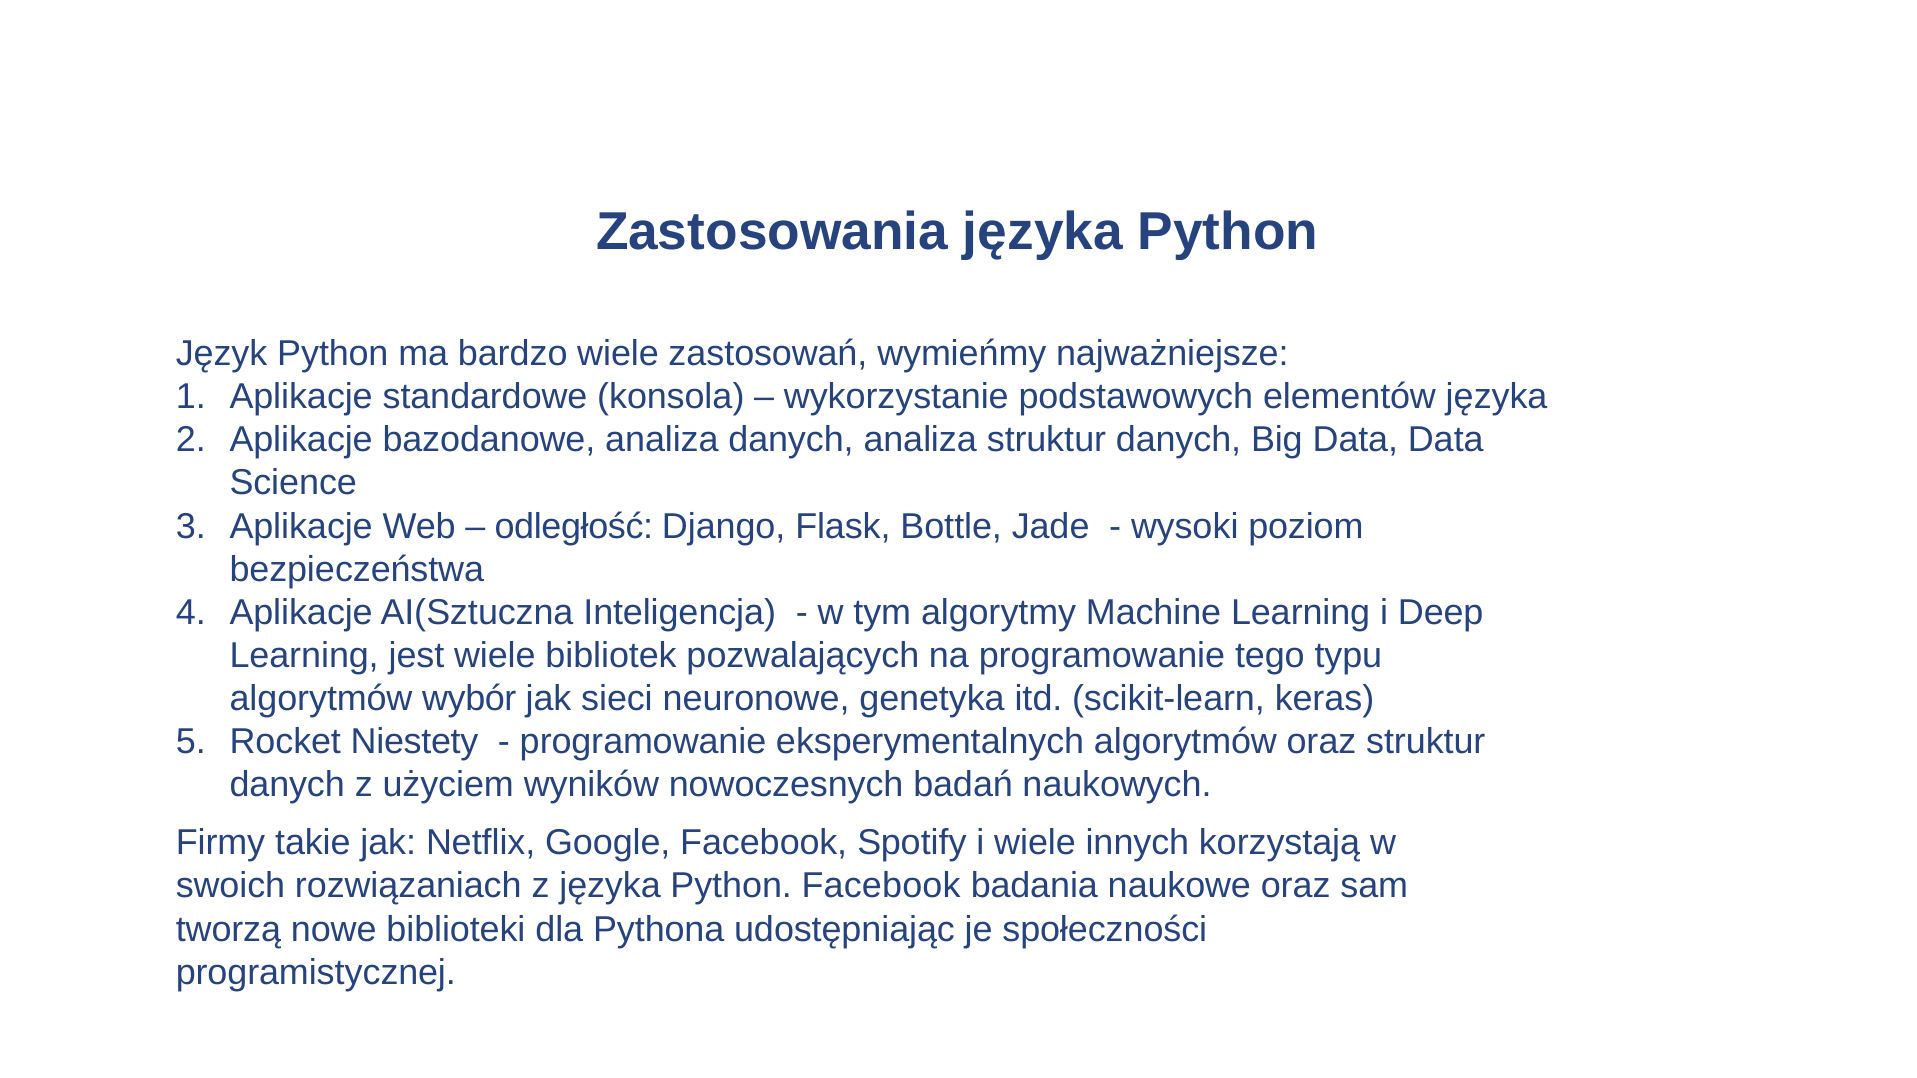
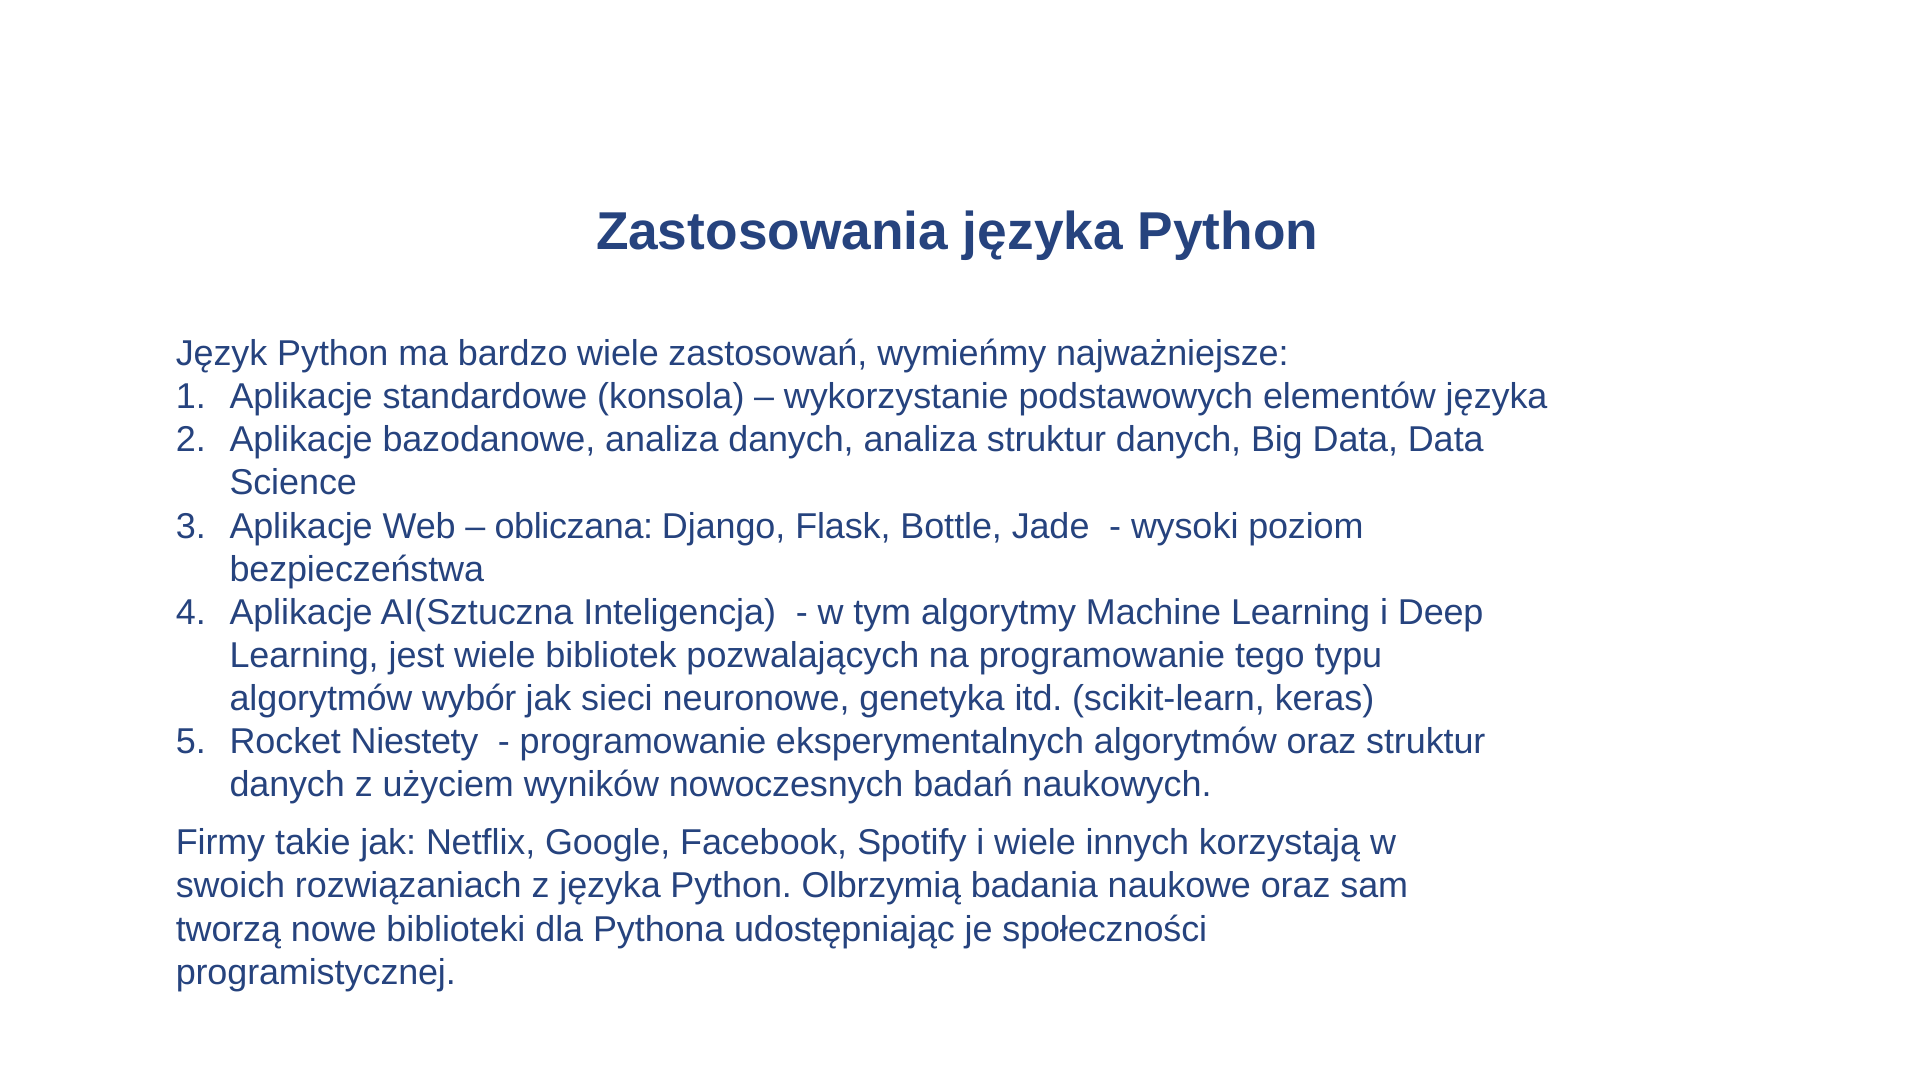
odległość: odległość -> obliczana (574, 526)
Python Facebook: Facebook -> Olbrzymią (881, 886)
